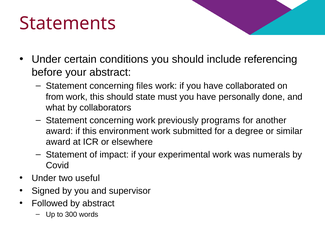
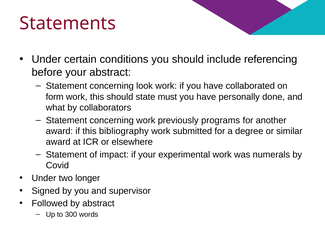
files: files -> look (145, 86)
from: from -> form (55, 97)
environment: environment -> bibliography (124, 131)
useful: useful -> longer (88, 178)
